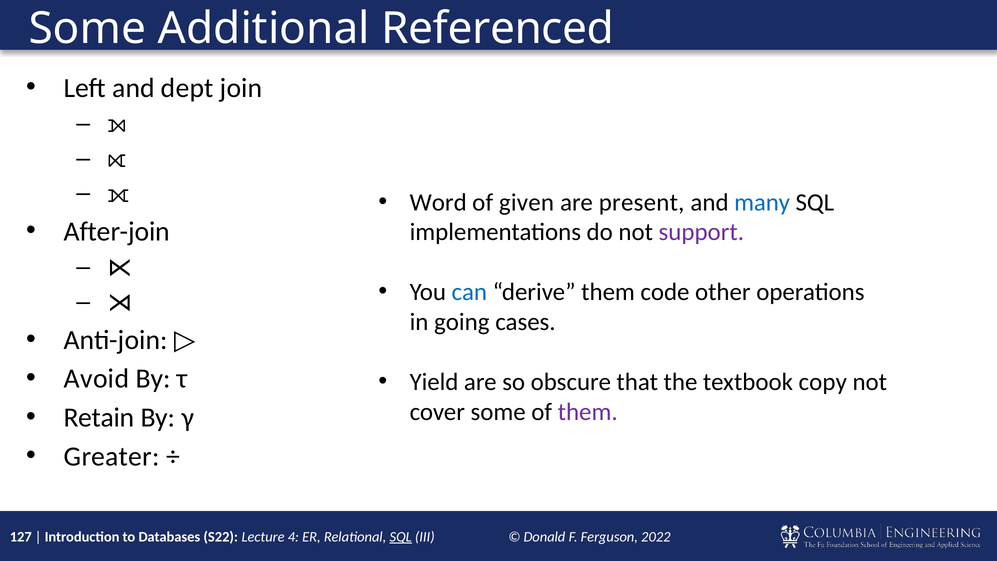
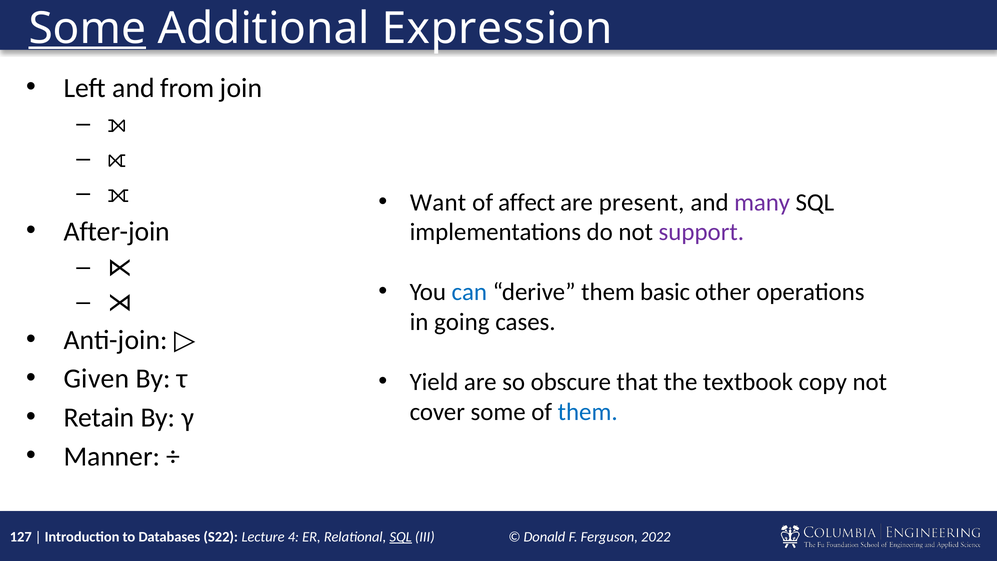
Some underline: none -> present (87, 29)
Referenced: Referenced -> Expression (497, 29)
dept: dept -> from (187, 88)
Word: Word -> Want (438, 202)
given: given -> affect (527, 202)
many colour: blue -> purple (762, 202)
code: code -> basic (665, 292)
Avoid: Avoid -> Given (97, 379)
them colour: purple -> blue (588, 412)
Greater: Greater -> Manner (112, 456)
